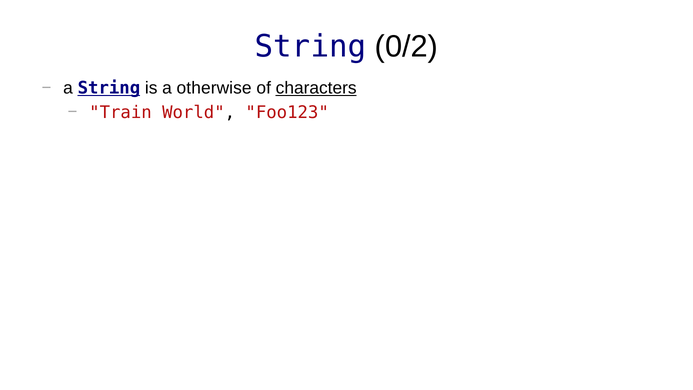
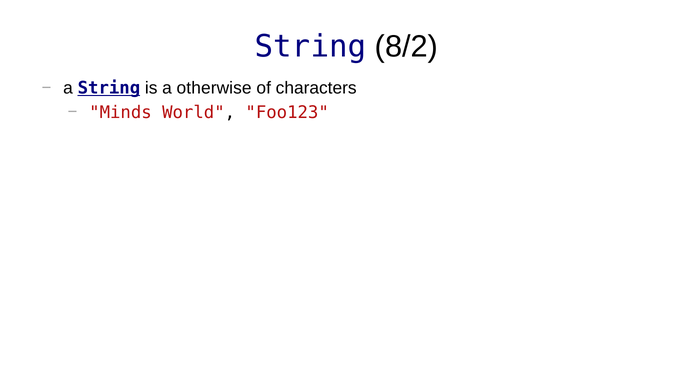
0/2: 0/2 -> 8/2 (406, 47)
characters underline: present -> none (316, 88)
Train: Train -> Minds (120, 112)
